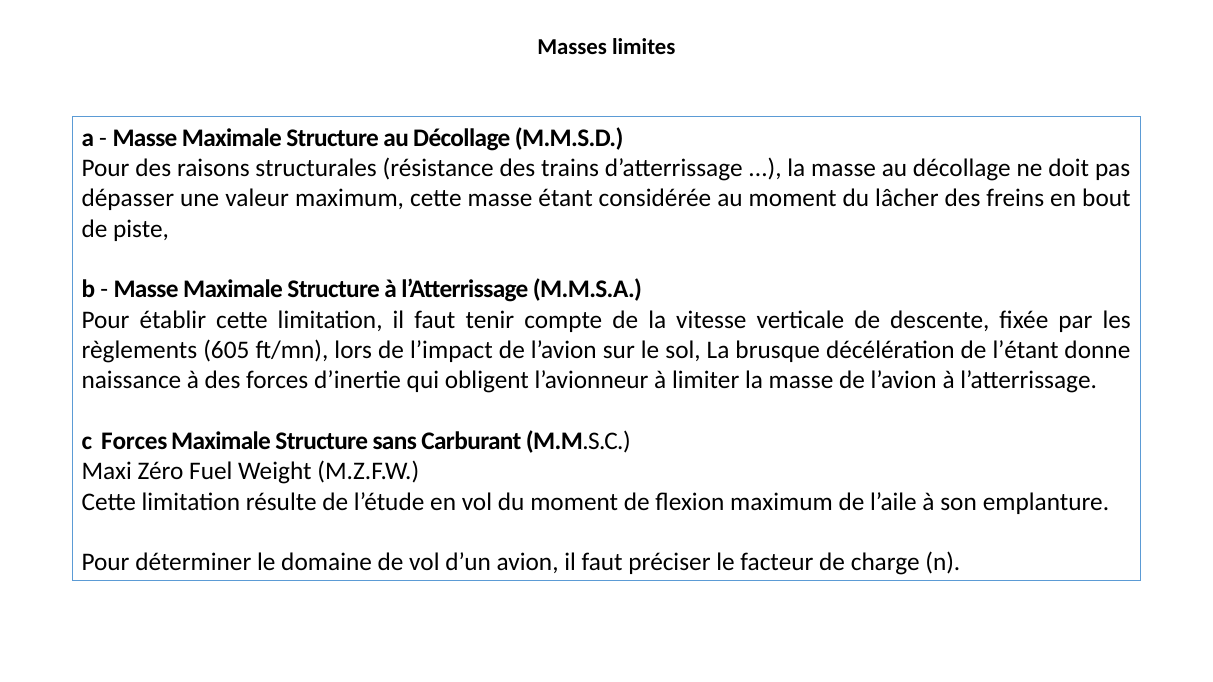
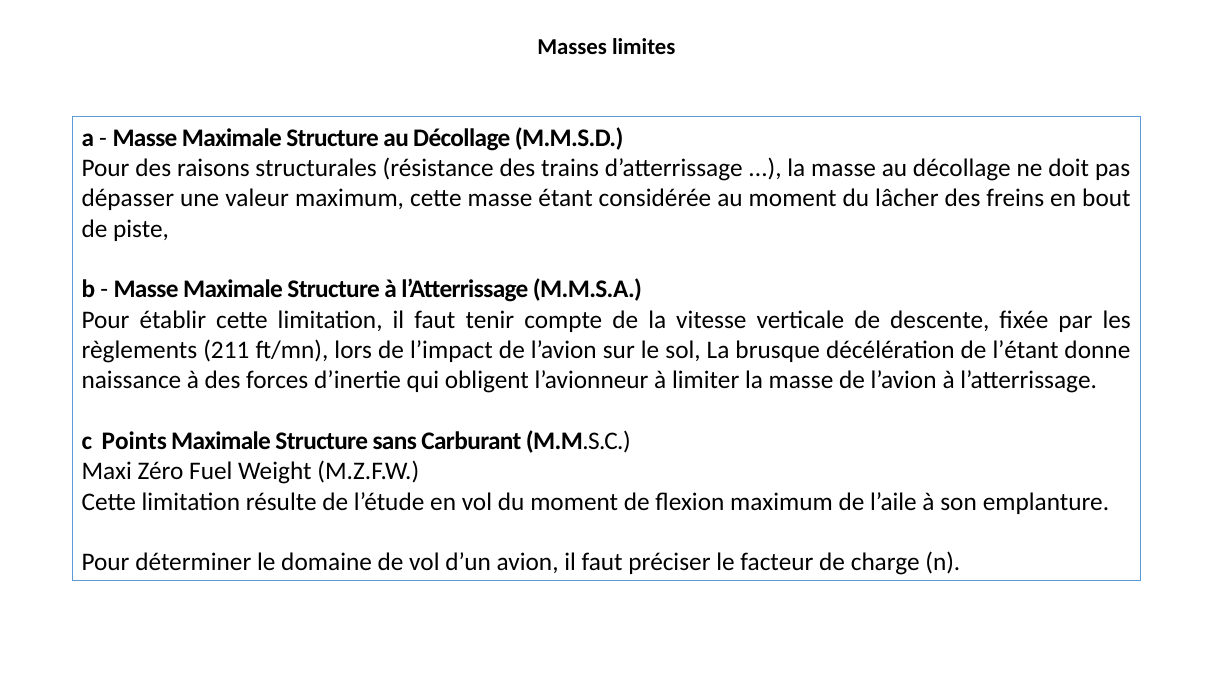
605: 605 -> 211 (226, 350)
c Forces: Forces -> Points (134, 441)
